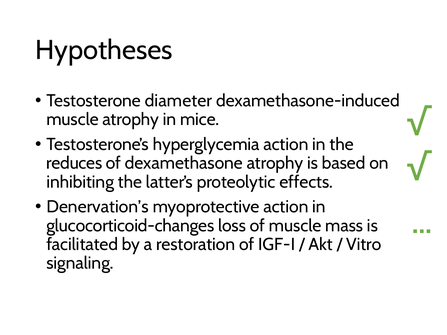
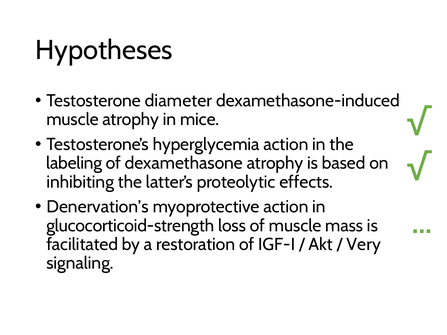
reduces: reduces -> labeling (74, 163)
glucocorticoid-changes: glucocorticoid-changes -> glucocorticoid-strength (130, 226)
Vitro: Vitro -> Very (364, 245)
